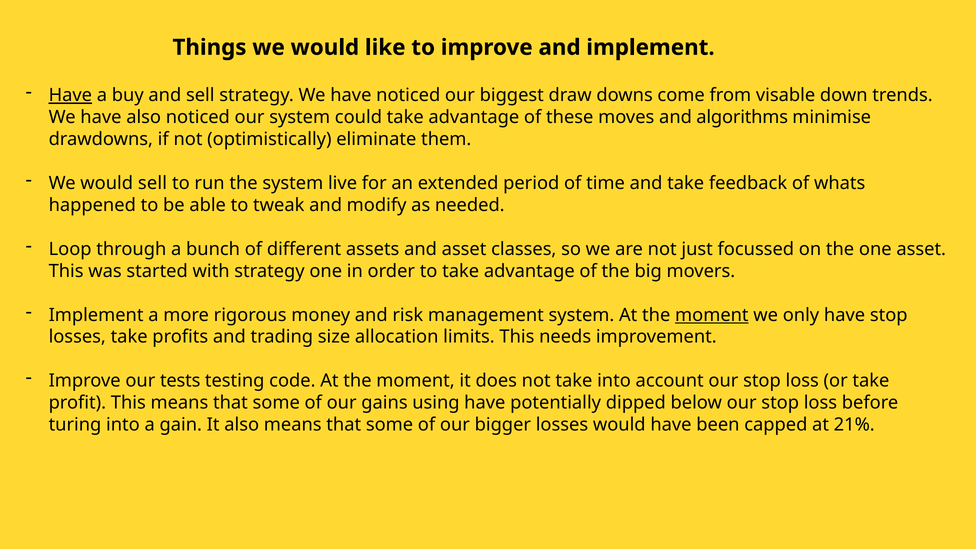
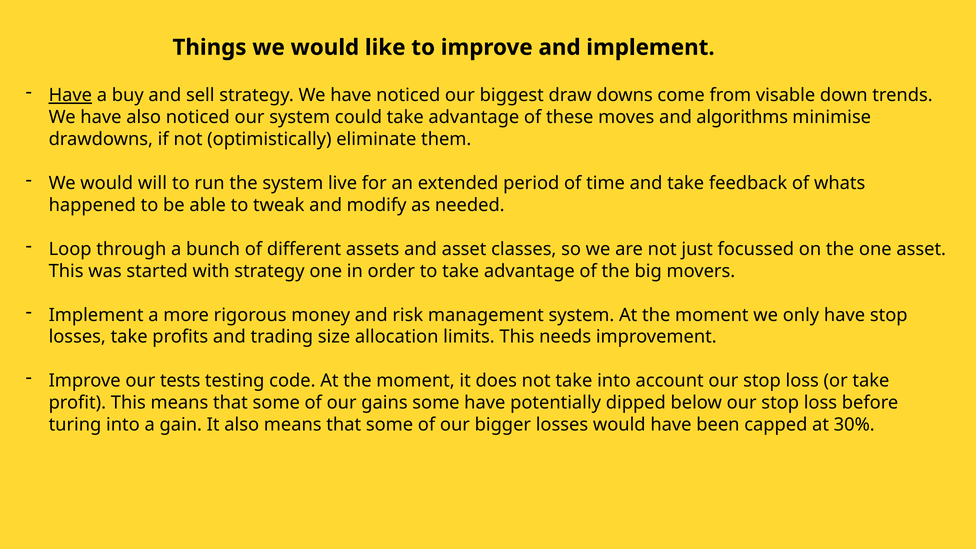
would sell: sell -> will (152, 183)
moment underline: present -> none (712, 315)
gains using: using -> some (436, 403)
21%: 21% -> 30% (854, 425)
